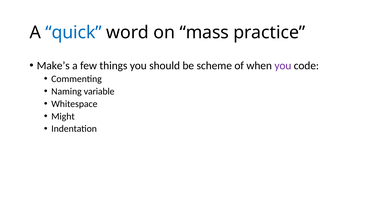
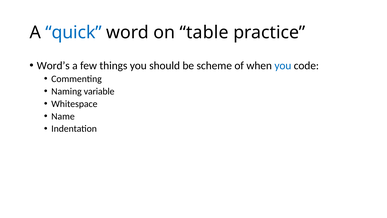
mass: mass -> table (204, 33)
Make’s: Make’s -> Word’s (53, 65)
you colour: purple -> blue (283, 65)
Might: Might -> Name (63, 116)
